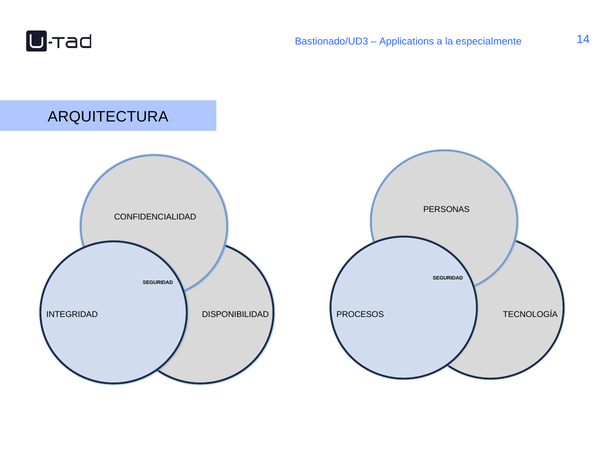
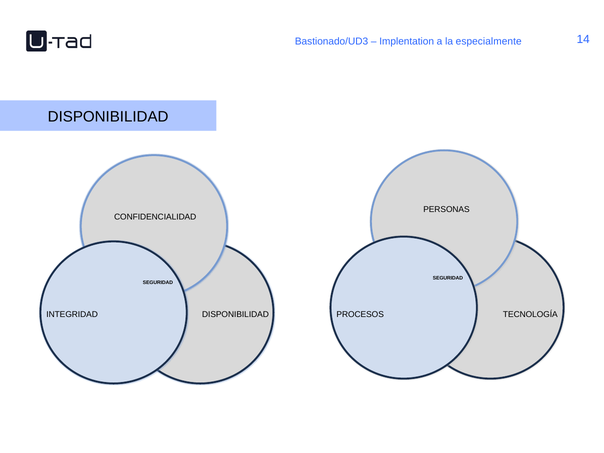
Applications: Applications -> Implentation (407, 41)
ARQUITECTURA: ARQUITECTURA -> DISPONIBILIDAD (108, 117)
